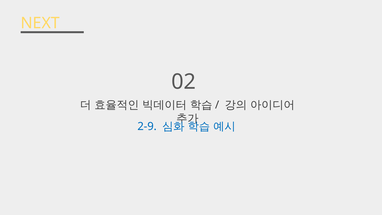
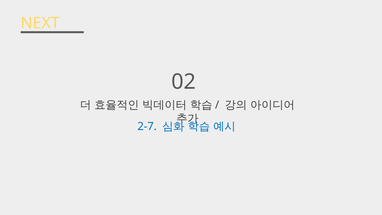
2-9: 2-9 -> 2-7 (147, 126)
